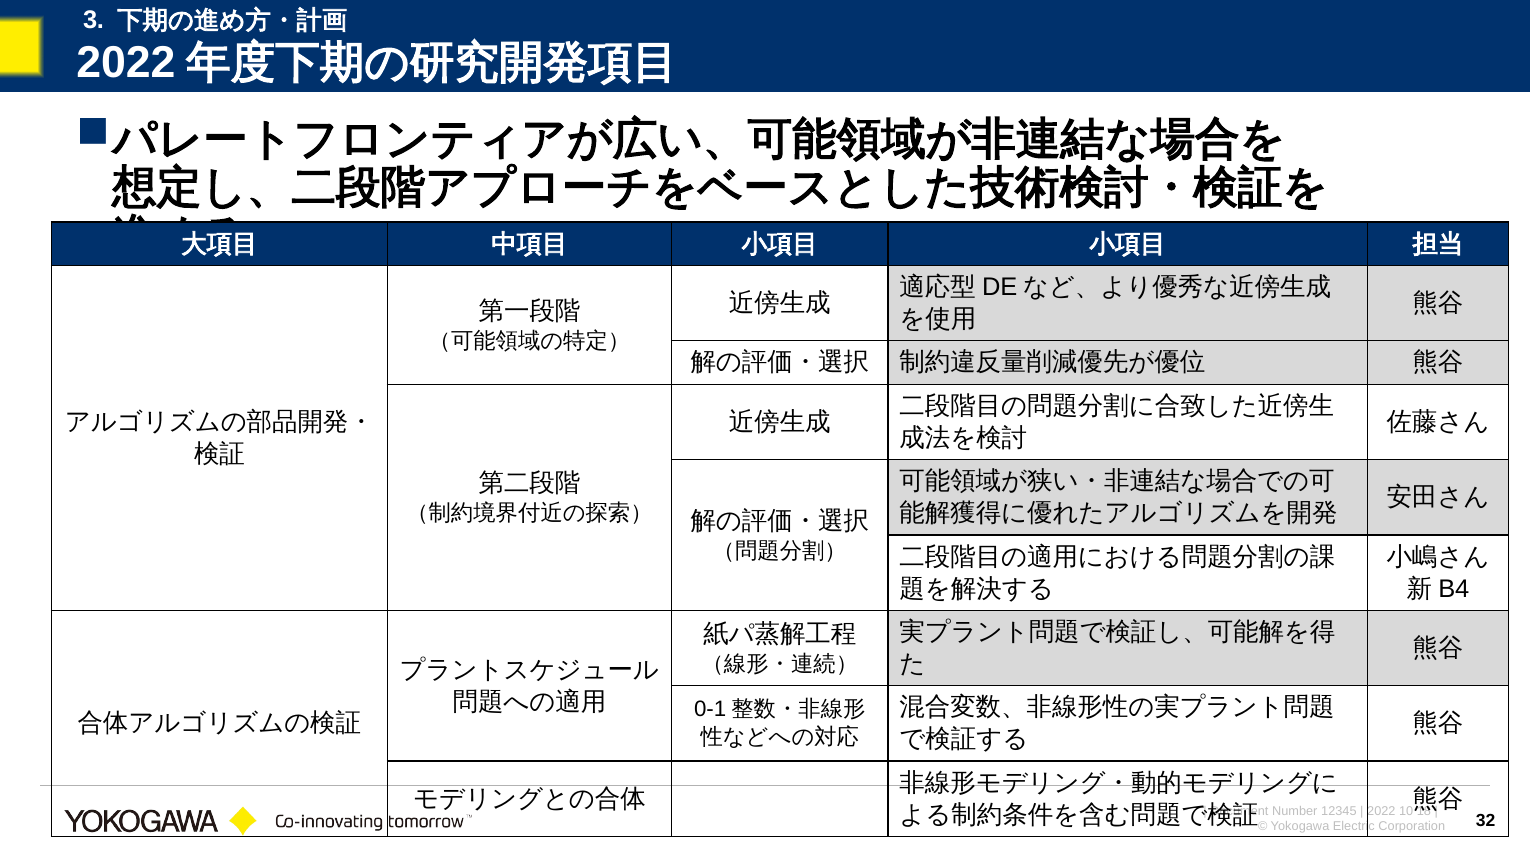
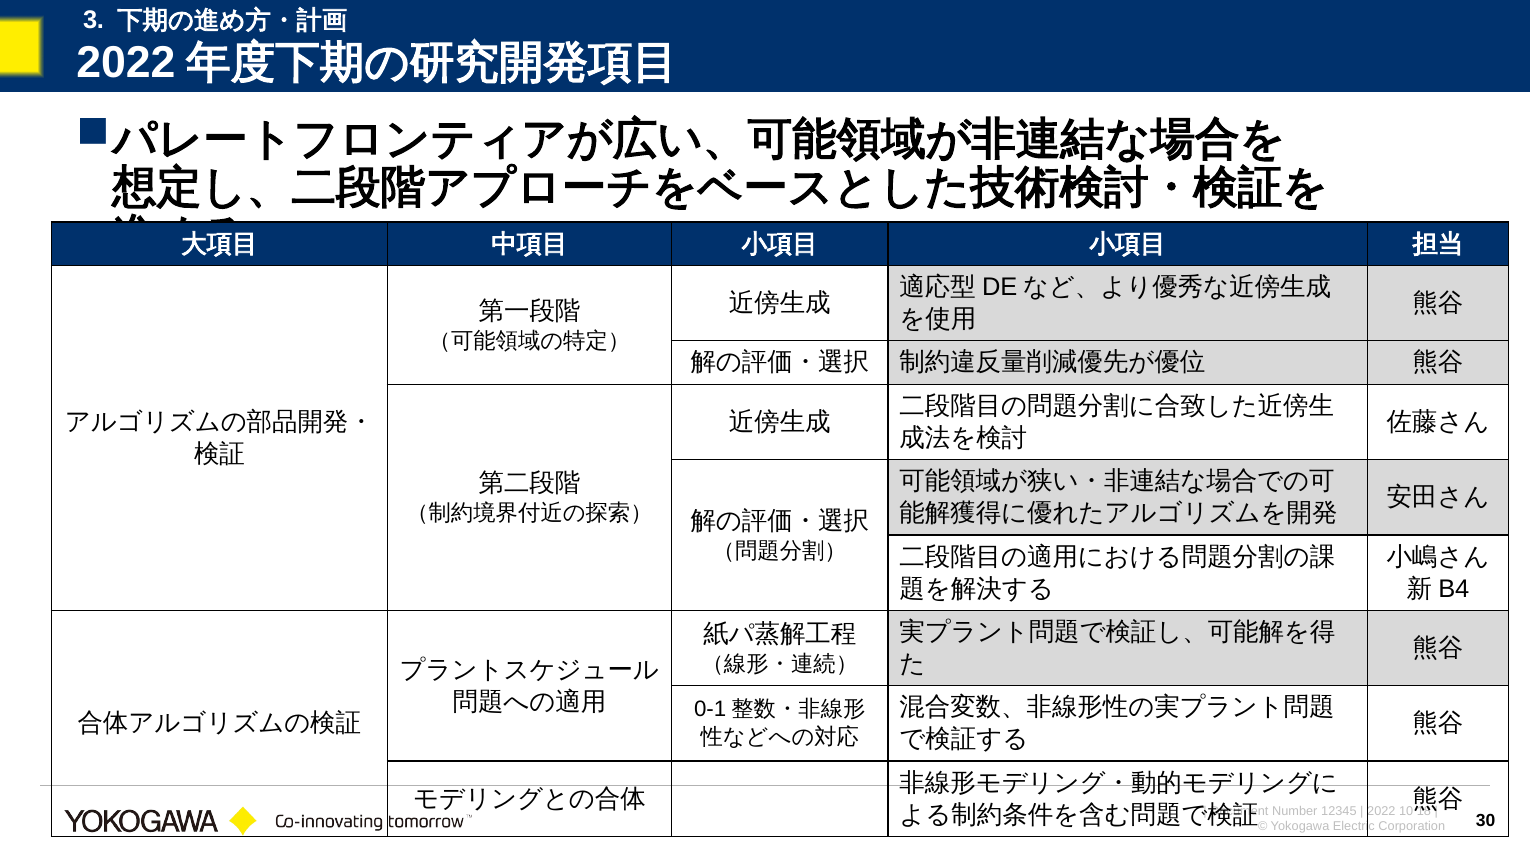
32: 32 -> 30 (1486, 822)
